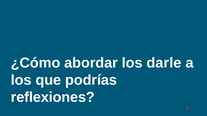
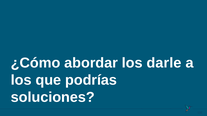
reflexiones: reflexiones -> soluciones (53, 98)
